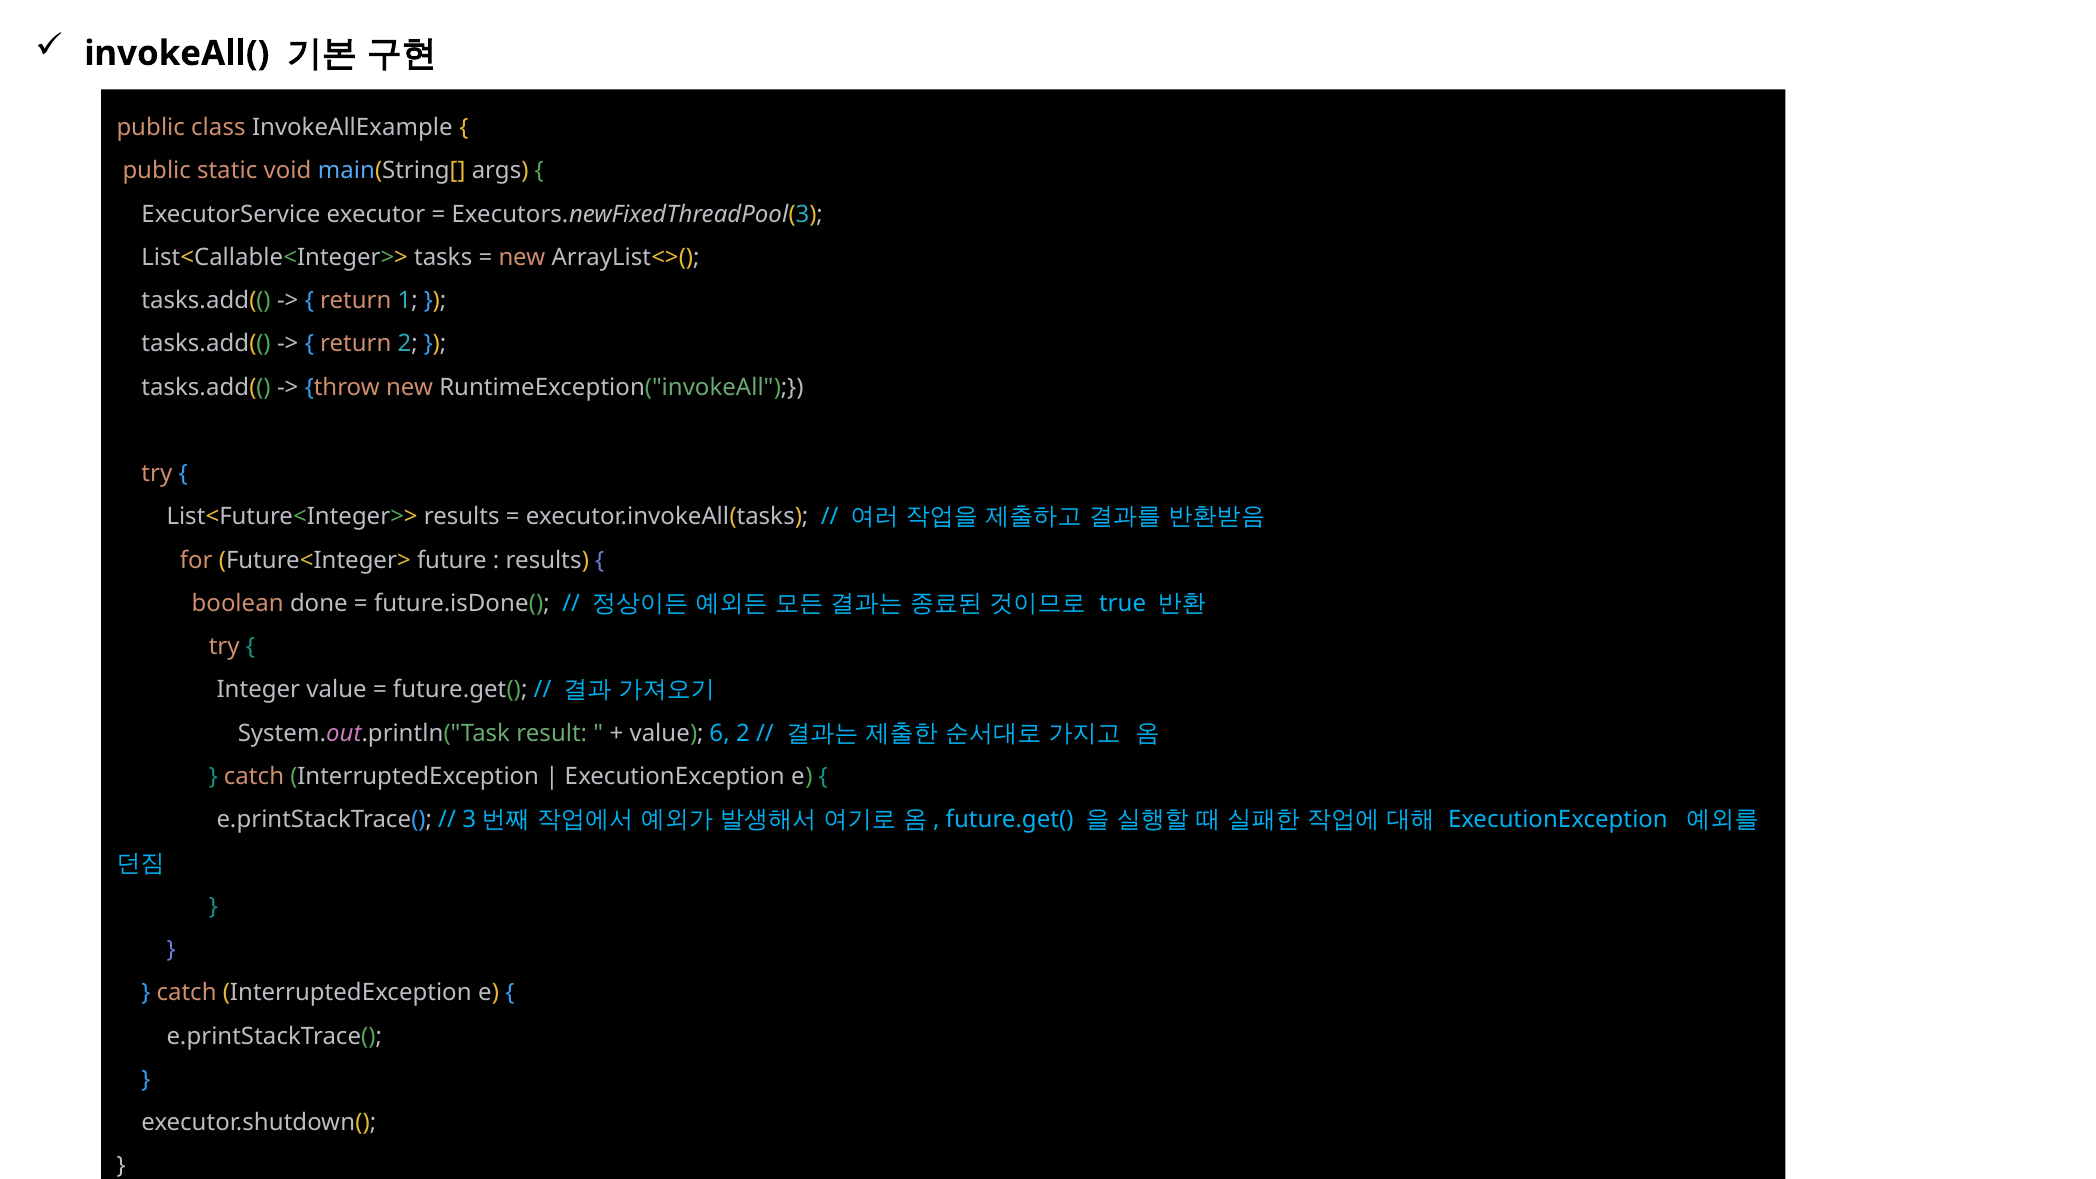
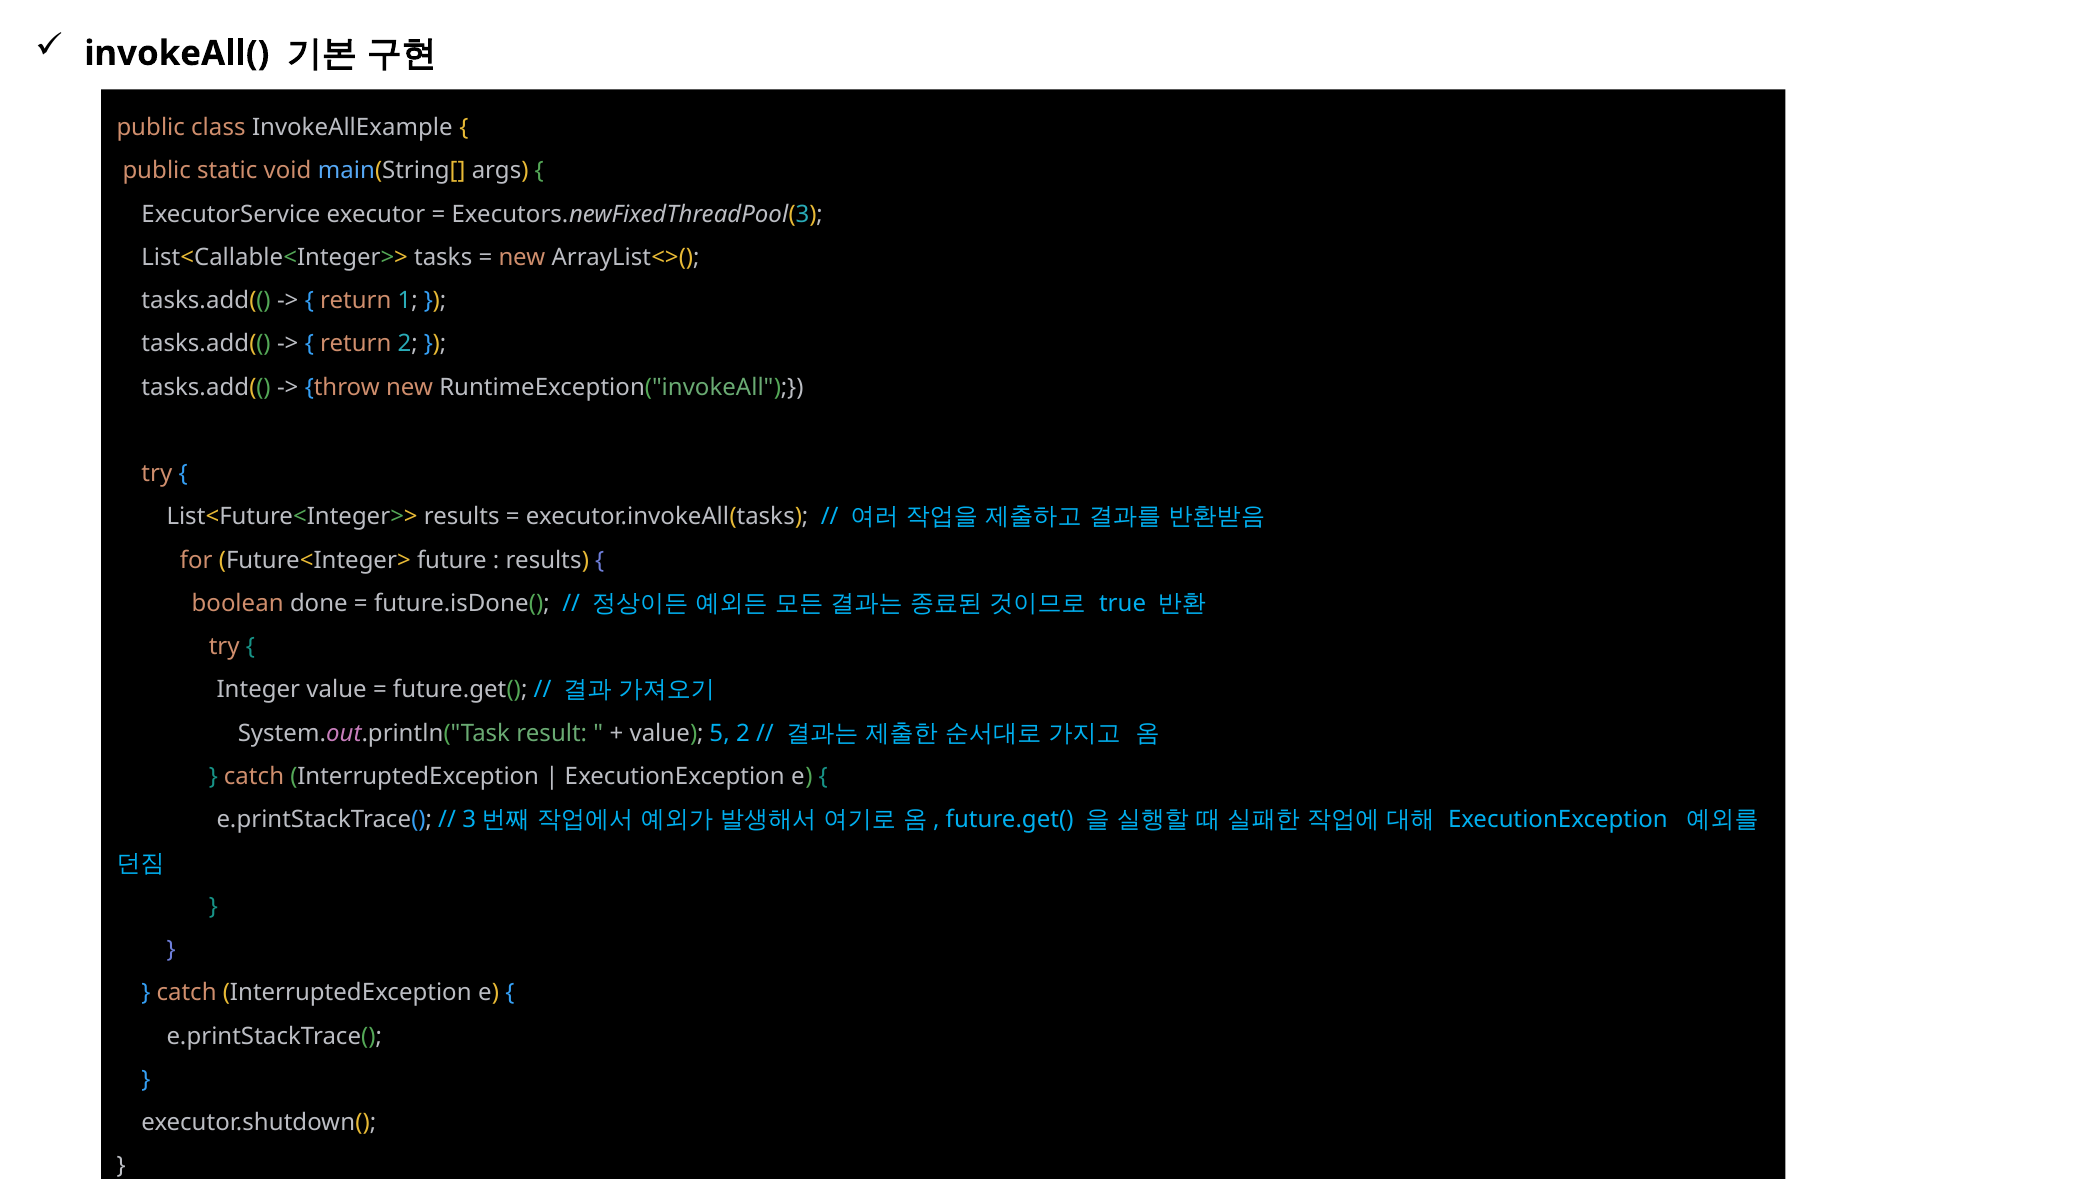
6: 6 -> 5 (720, 733)
